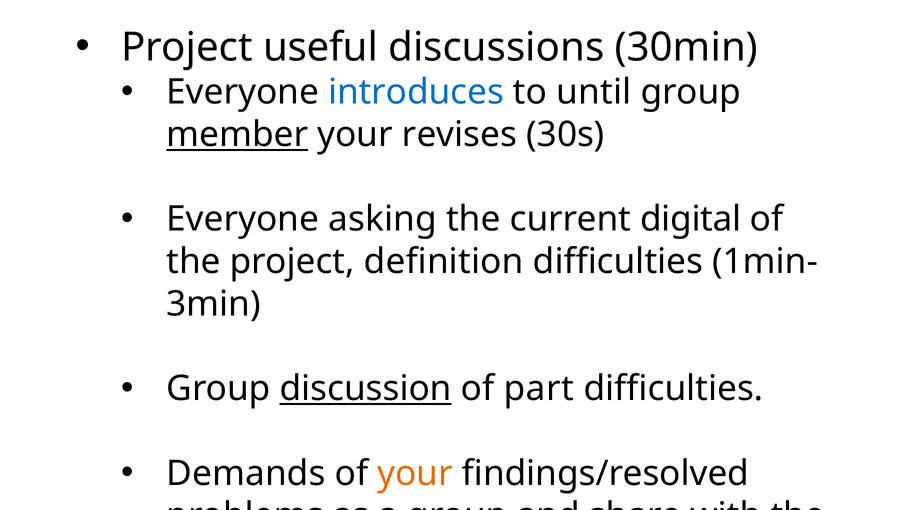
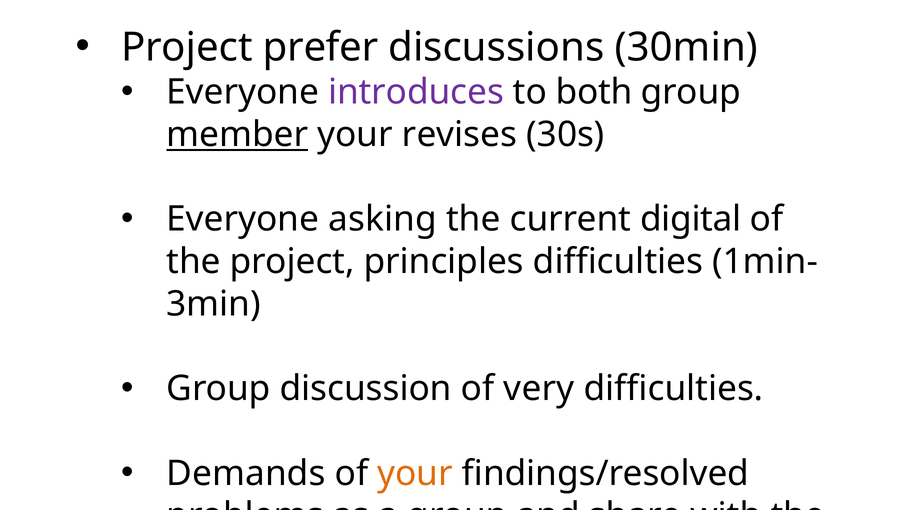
useful: useful -> prefer (321, 47)
introduces colour: blue -> purple (416, 92)
until: until -> both (594, 92)
definition: definition -> principles (444, 261)
discussion underline: present -> none (366, 388)
part: part -> very (539, 388)
